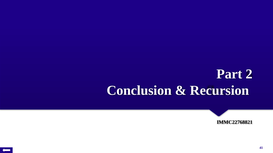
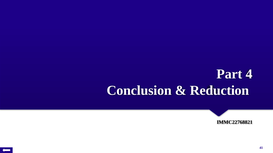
2: 2 -> 4 (249, 74)
Recursion: Recursion -> Reduction (220, 91)
